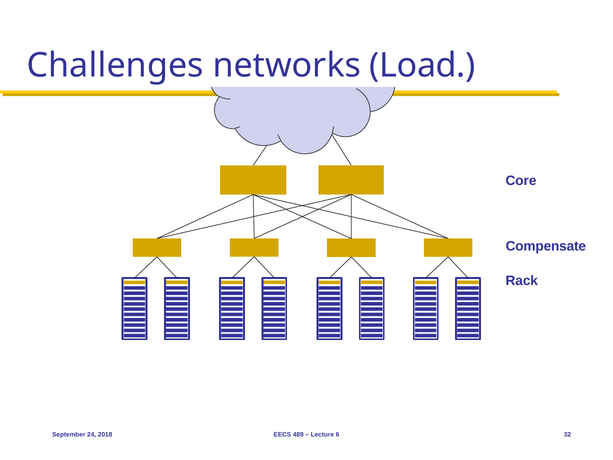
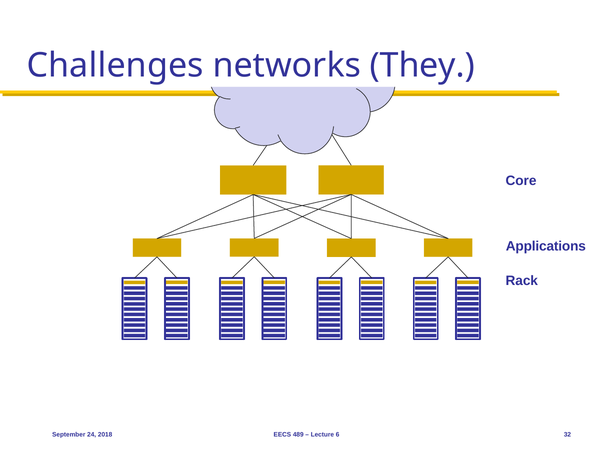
Load: Load -> They (422, 66)
Compensate: Compensate -> Applications (546, 246)
